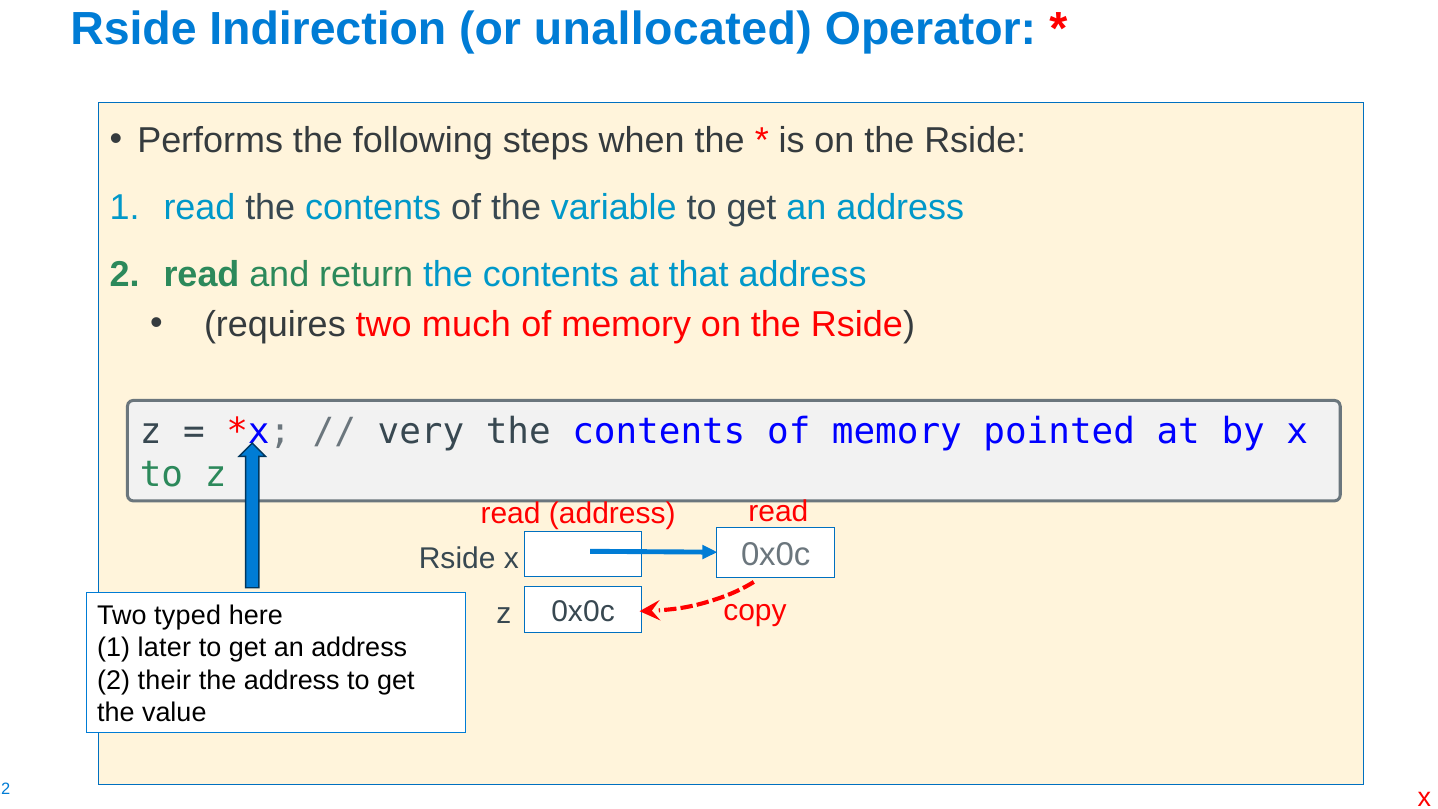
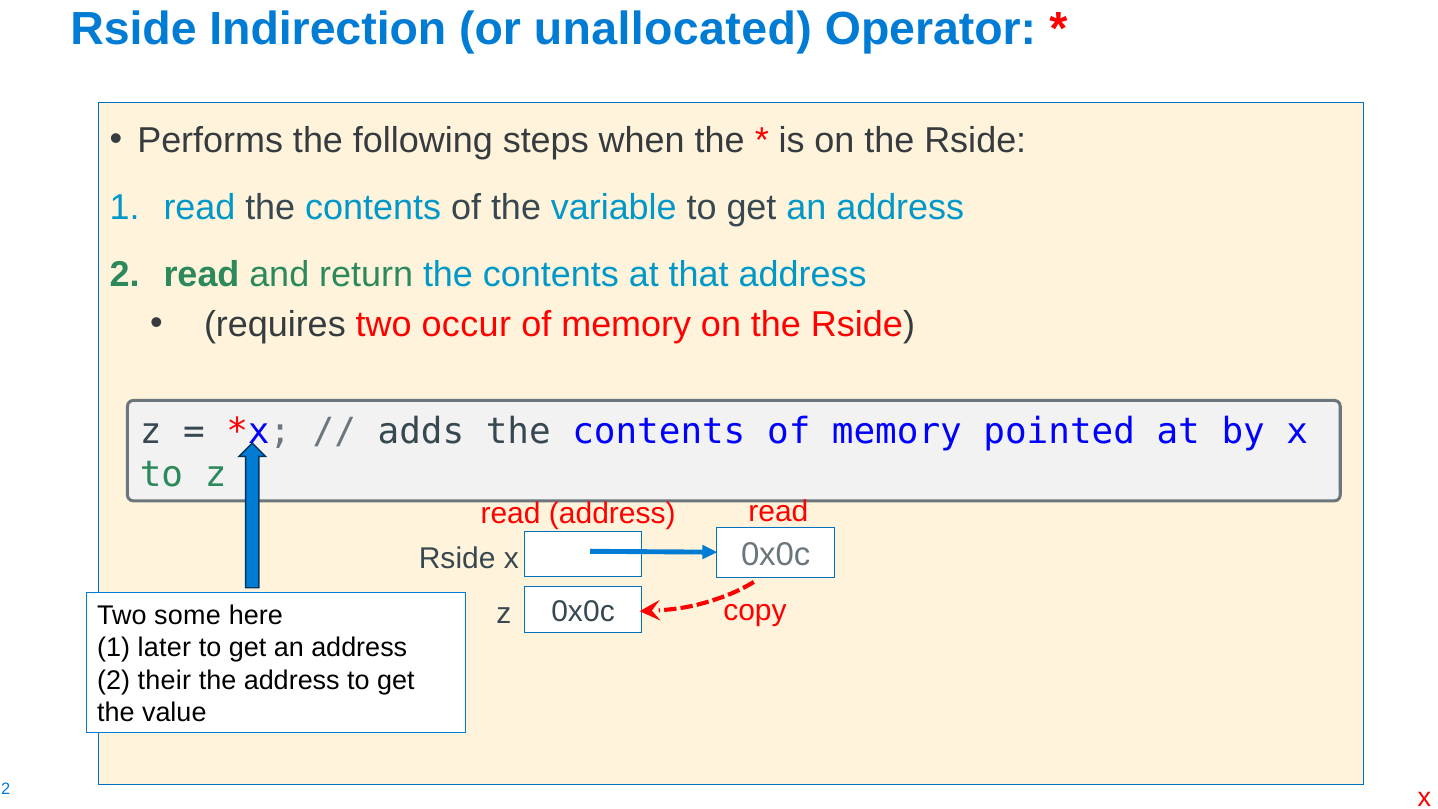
much: much -> occur (466, 325)
very: very -> adds (421, 432)
typed: typed -> some (188, 615)
